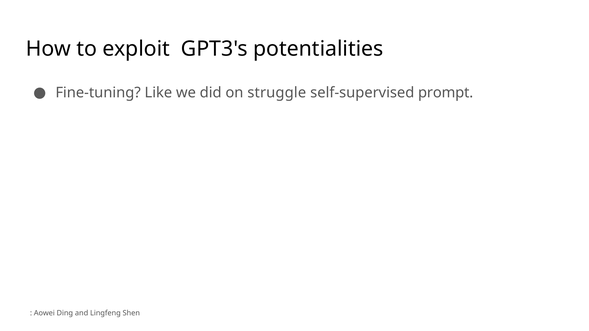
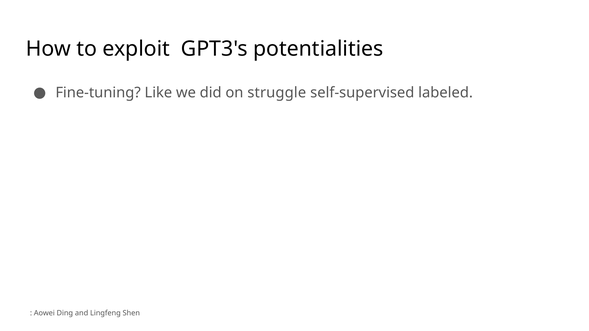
prompt: prompt -> labeled (446, 93)
